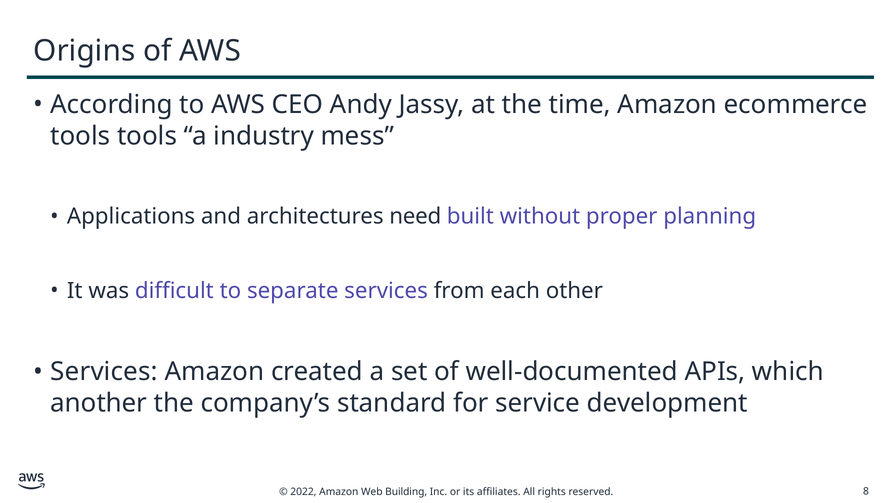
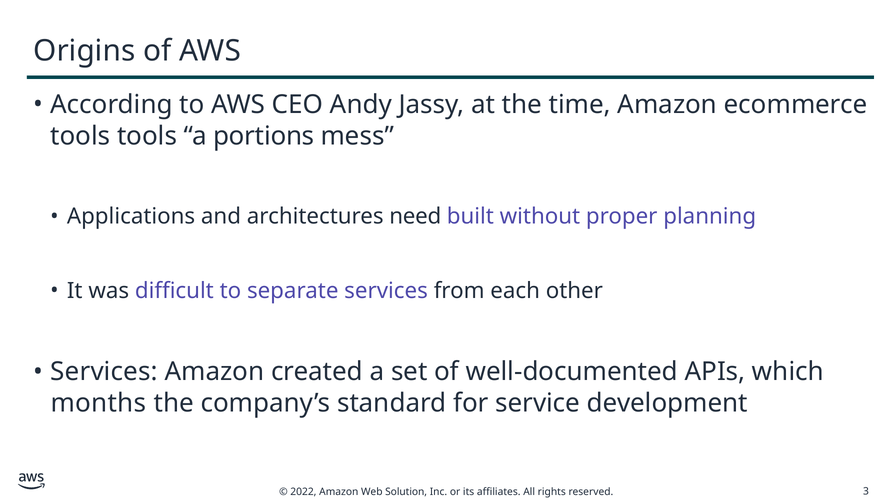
industry: industry -> portions (264, 136)
another: another -> months (99, 403)
Building: Building -> Solution (406, 491)
8: 8 -> 3 (866, 491)
